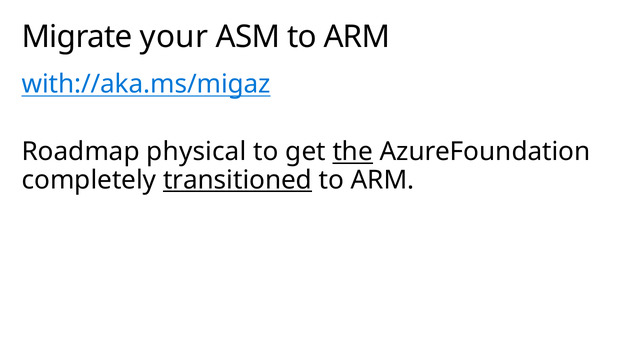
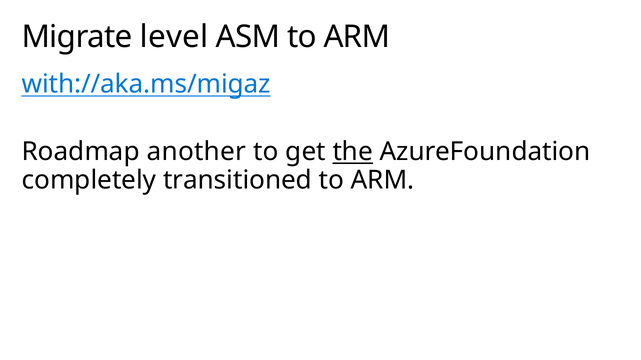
your: your -> level (174, 37)
physical: physical -> another (196, 152)
transitioned underline: present -> none (238, 180)
